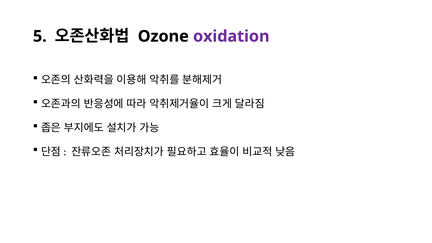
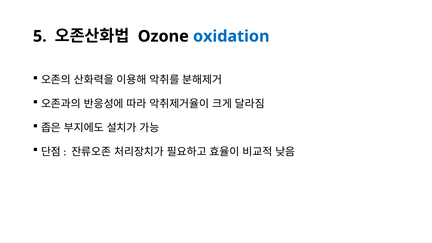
oxidation colour: purple -> blue (231, 36)
